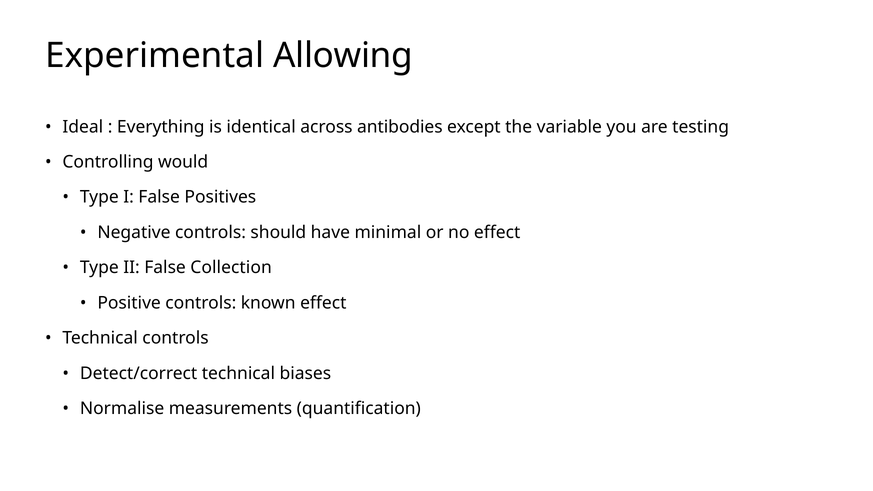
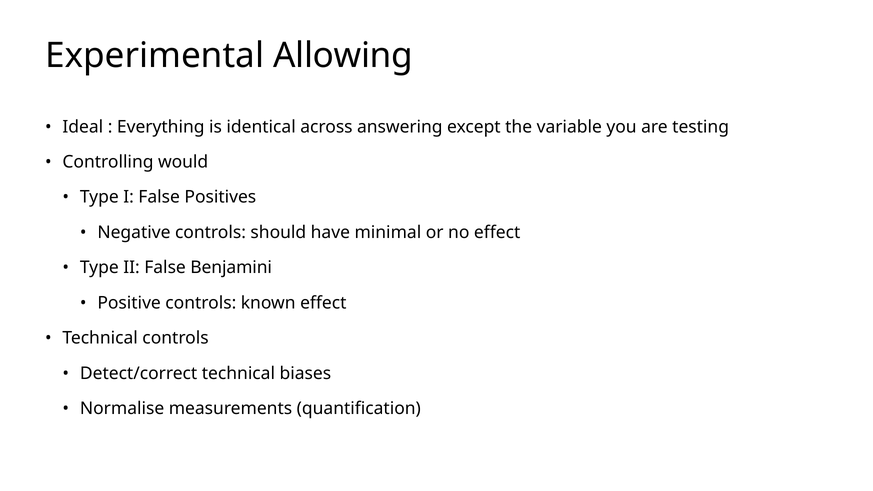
antibodies: antibodies -> answering (400, 127)
Collection: Collection -> Benjamini (231, 268)
